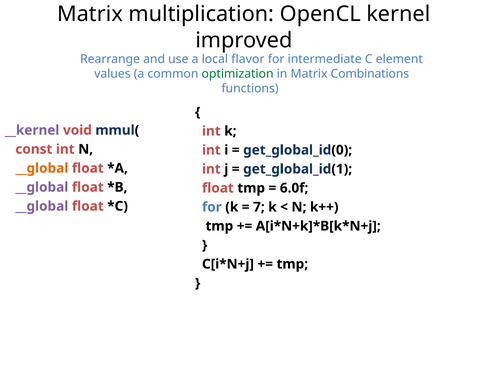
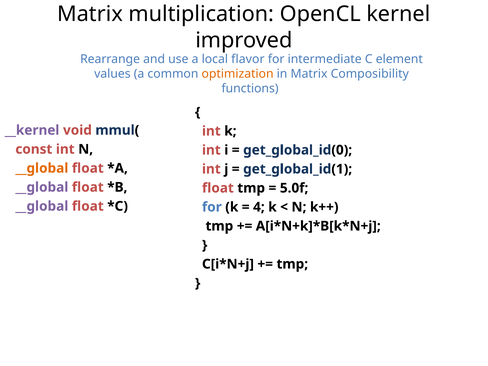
optimization colour: green -> orange (238, 74)
Combinations: Combinations -> Composibility (370, 74)
6.0f: 6.0f -> 5.0f (294, 188)
7: 7 -> 4 (259, 207)
